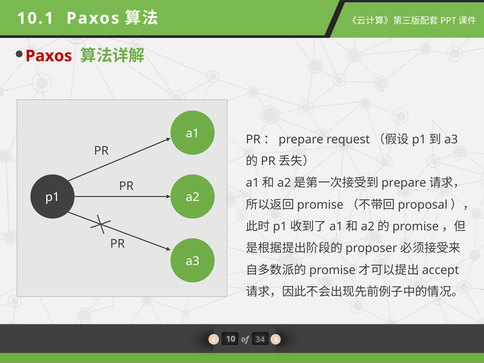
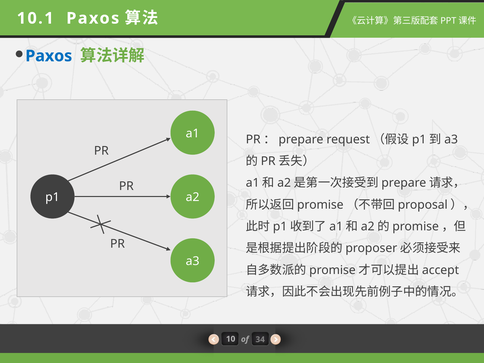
Paxos colour: red -> blue (49, 56)
